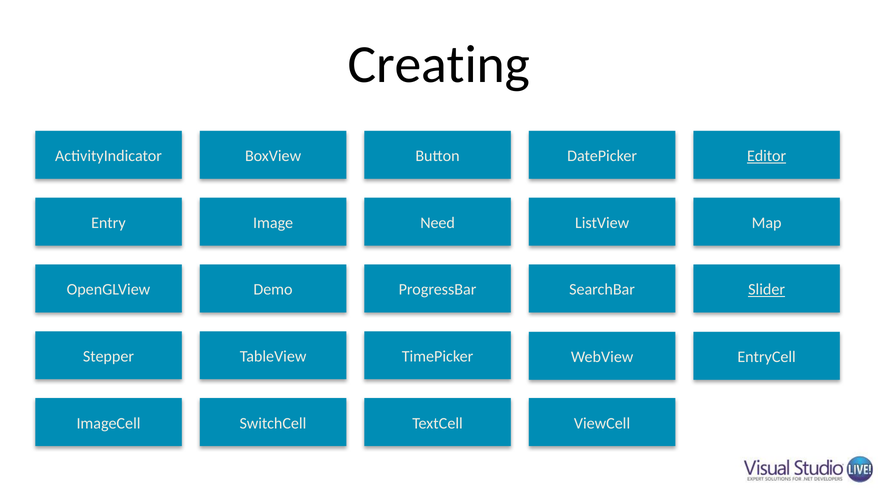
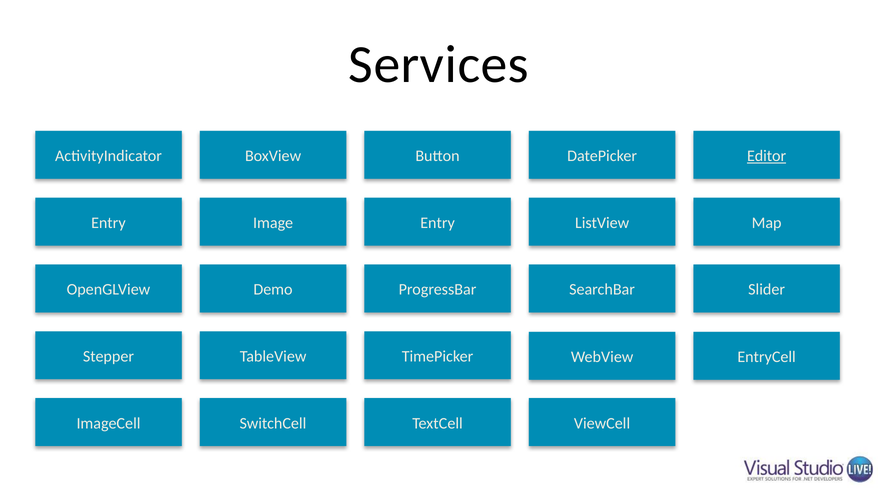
Creating: Creating -> Services (439, 65)
Image Need: Need -> Entry (438, 223)
Slider underline: present -> none (767, 290)
